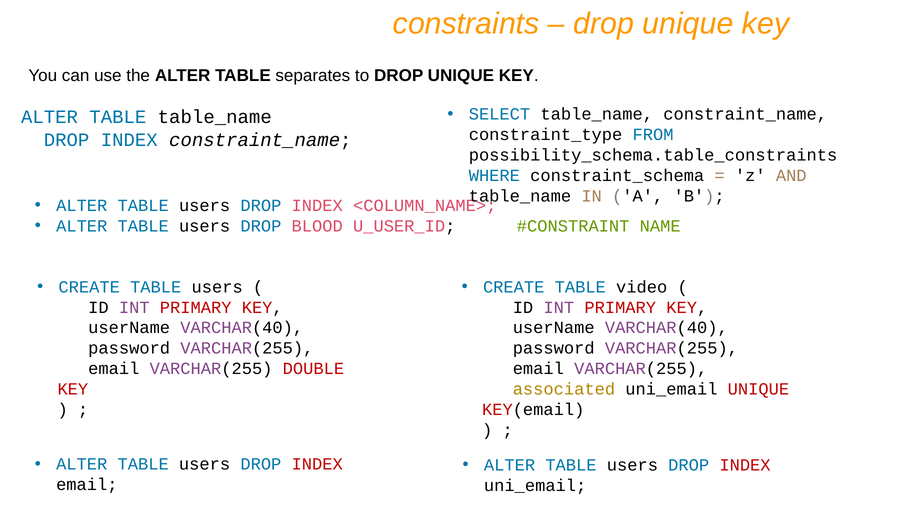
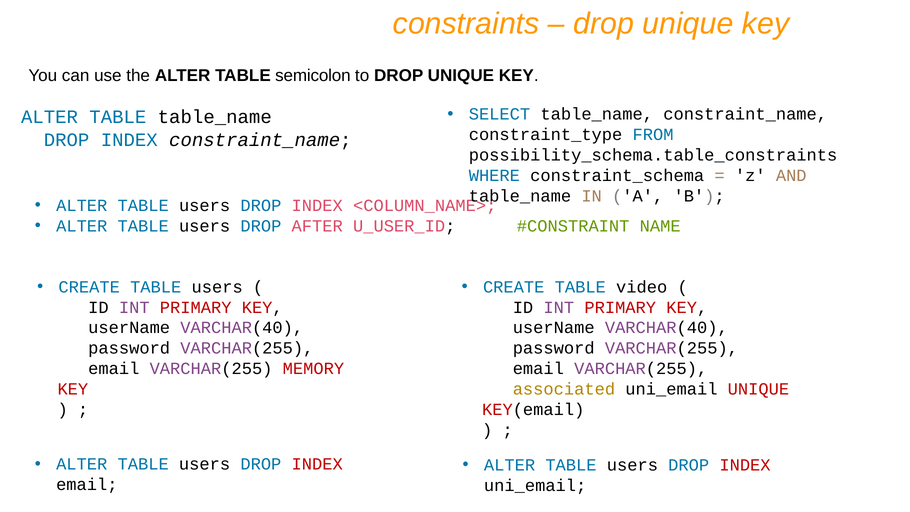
separates: separates -> semicolon (313, 76)
BLOOD: BLOOD -> AFTER (317, 226)
DOUBLE: DOUBLE -> MEMORY (313, 369)
